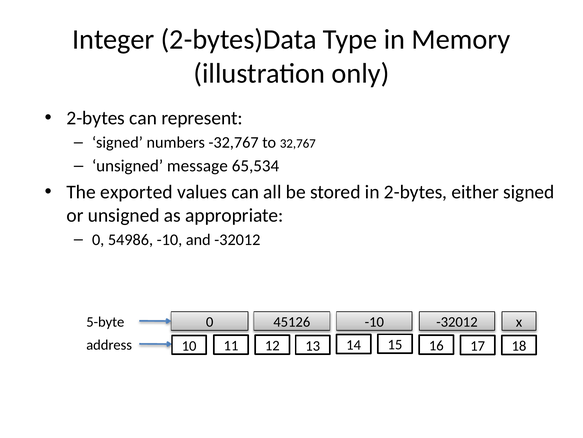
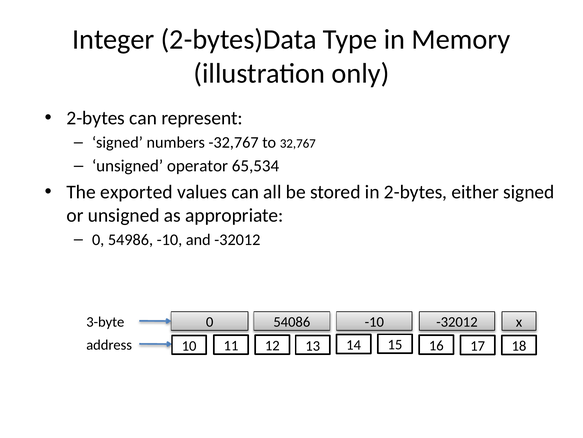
message: message -> operator (197, 166)
5-byte: 5-byte -> 3-byte (105, 321)
45126: 45126 -> 54086 (292, 321)
